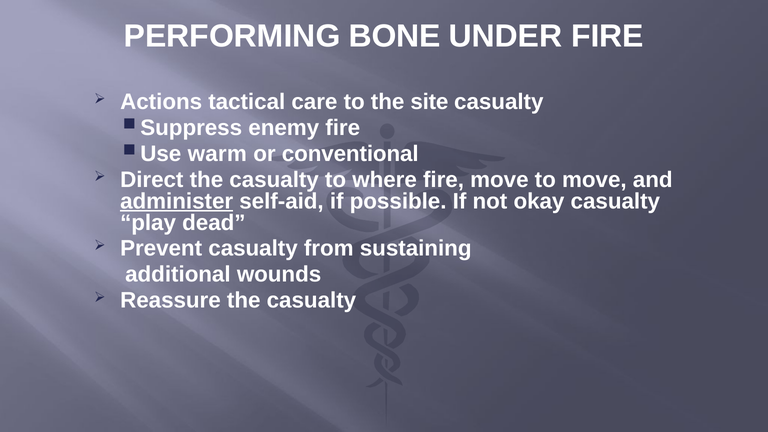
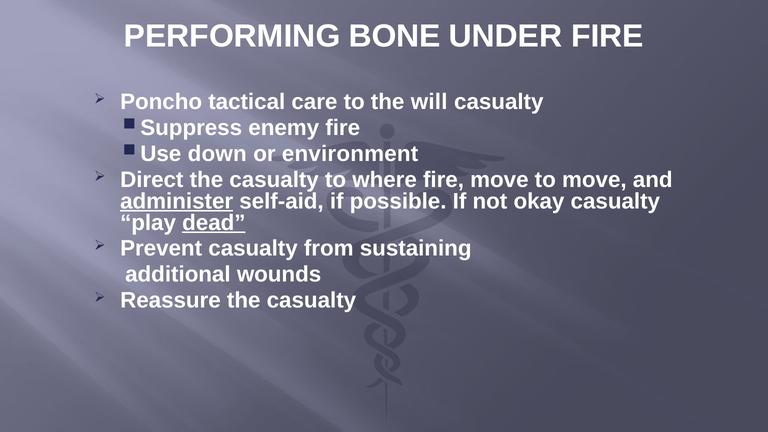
Actions: Actions -> Poncho (161, 102)
site: site -> will (429, 102)
warm: warm -> down (217, 154)
conventional: conventional -> environment (350, 154)
dead underline: none -> present (214, 223)
